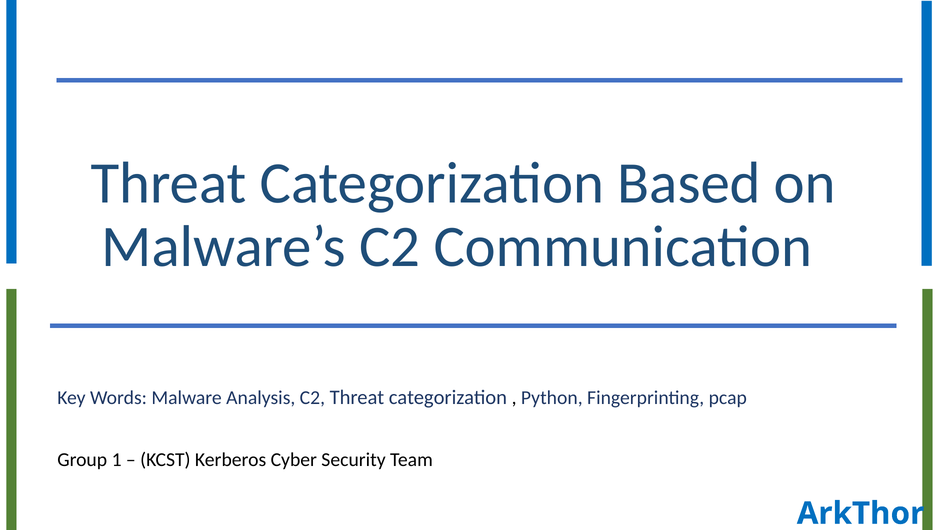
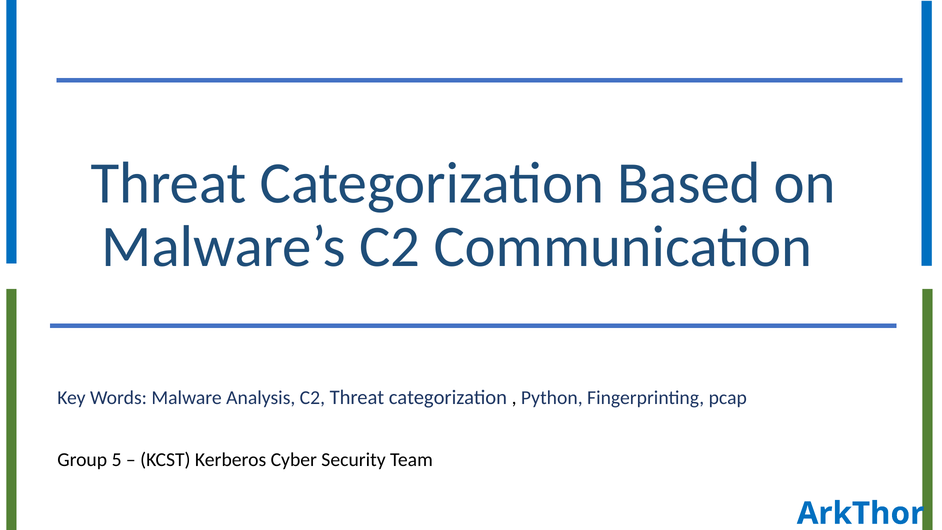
1: 1 -> 5 (117, 460)
